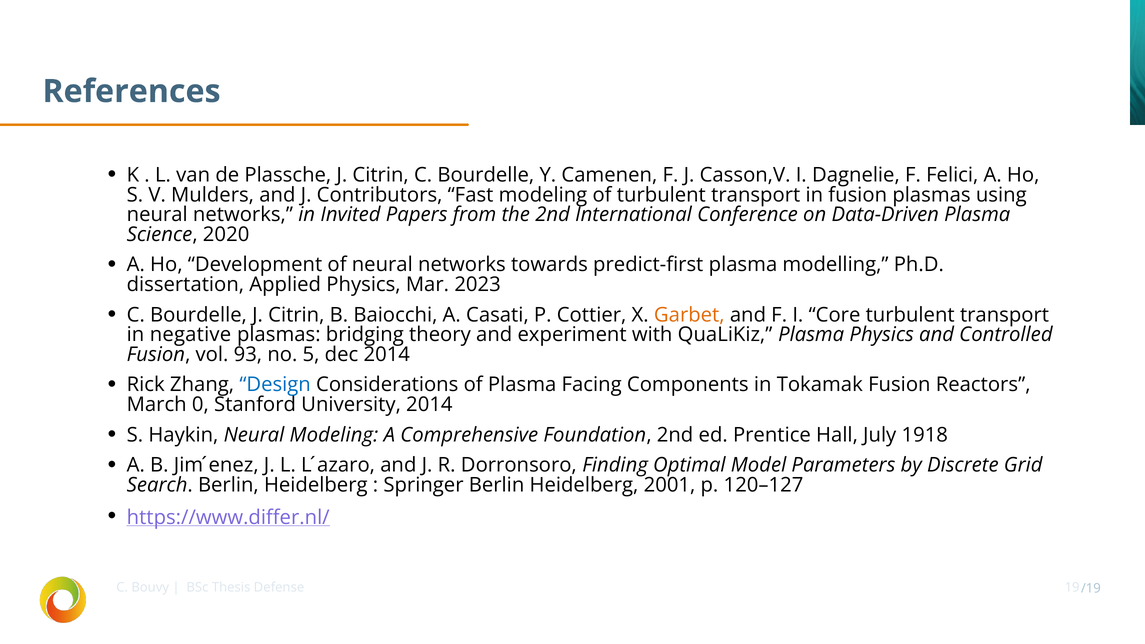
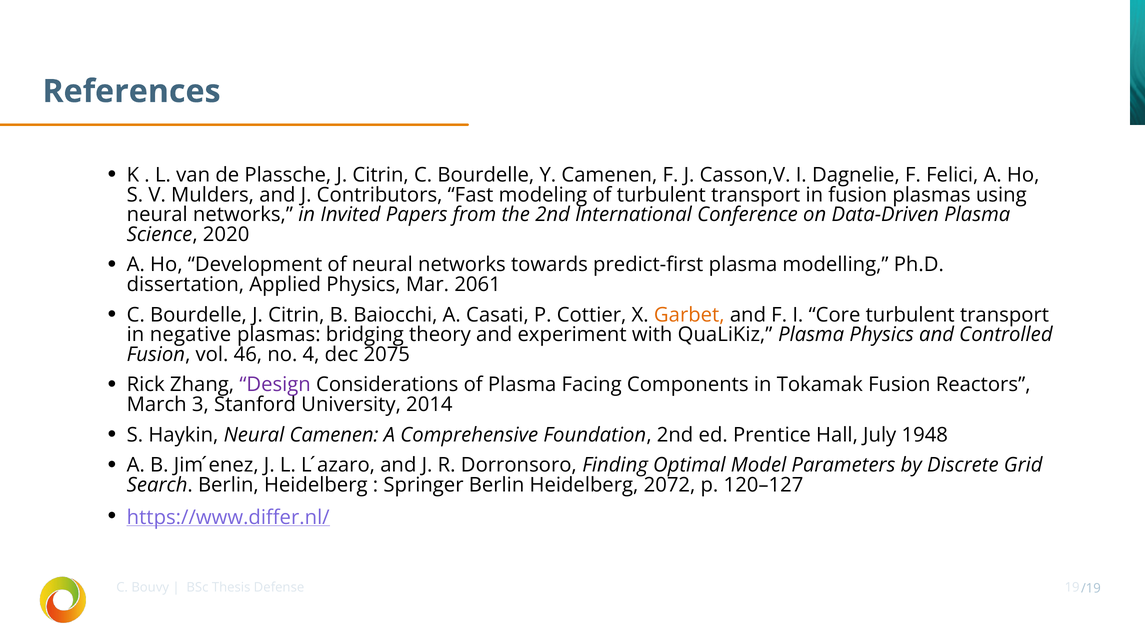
2023: 2023 -> 2061 (478, 285)
93: 93 -> 46 (248, 354)
5: 5 -> 4 (311, 354)
dec 2014: 2014 -> 2075 (387, 354)
Design colour: blue -> purple (275, 385)
0: 0 -> 3 (200, 404)
Neural Modeling: Modeling -> Camenen (334, 435)
1918: 1918 -> 1948 (925, 435)
2001: 2001 -> 2072 (669, 485)
